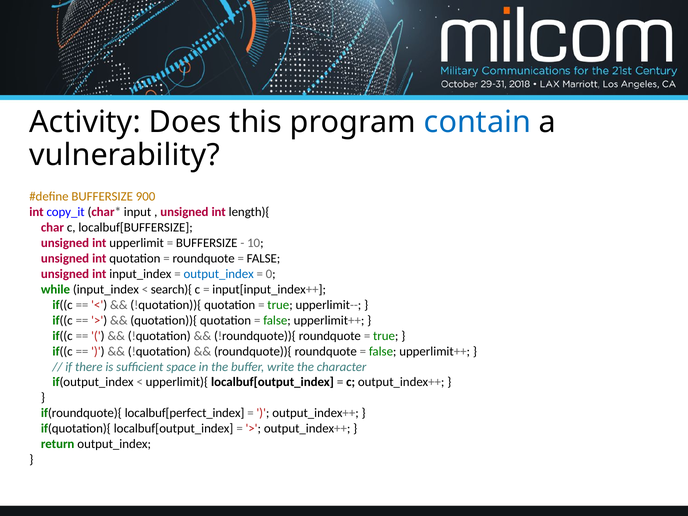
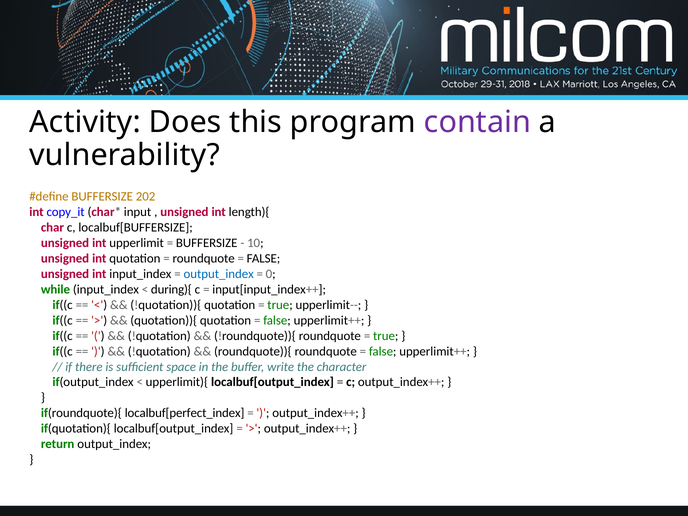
contain colour: blue -> purple (477, 122)
900: 900 -> 202 (146, 197)
search){: search){ -> during){ (171, 289)
